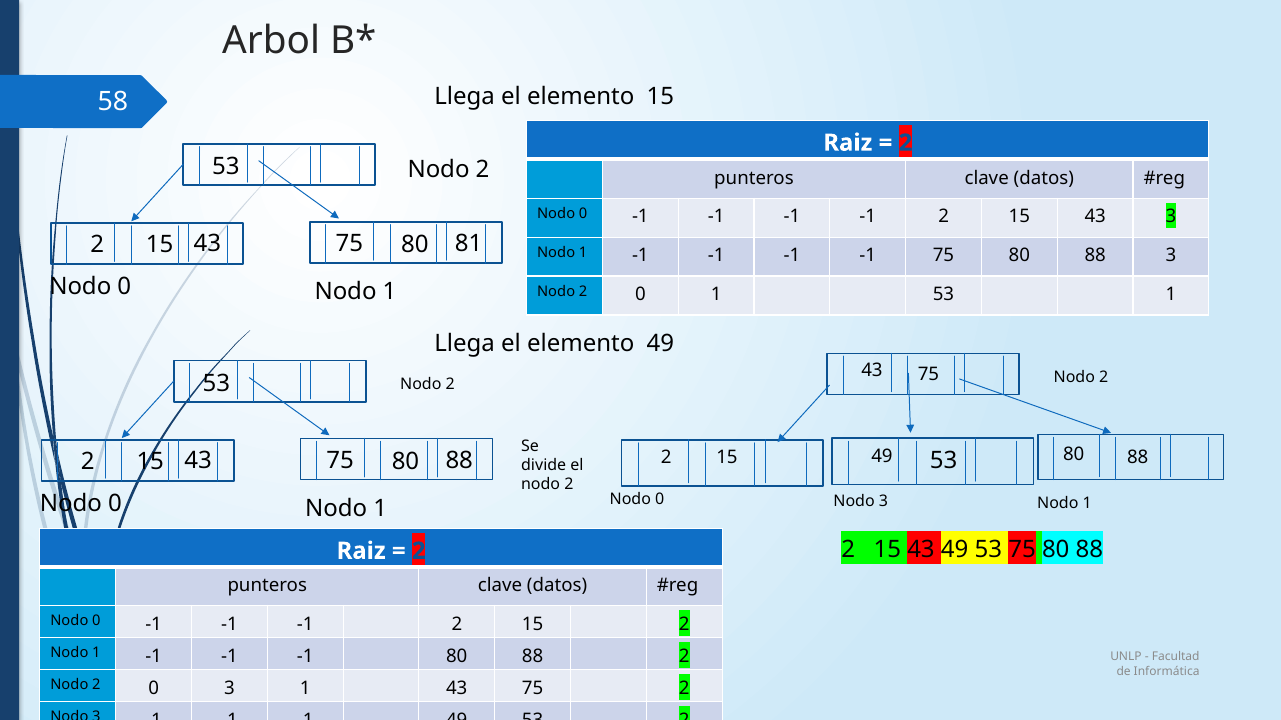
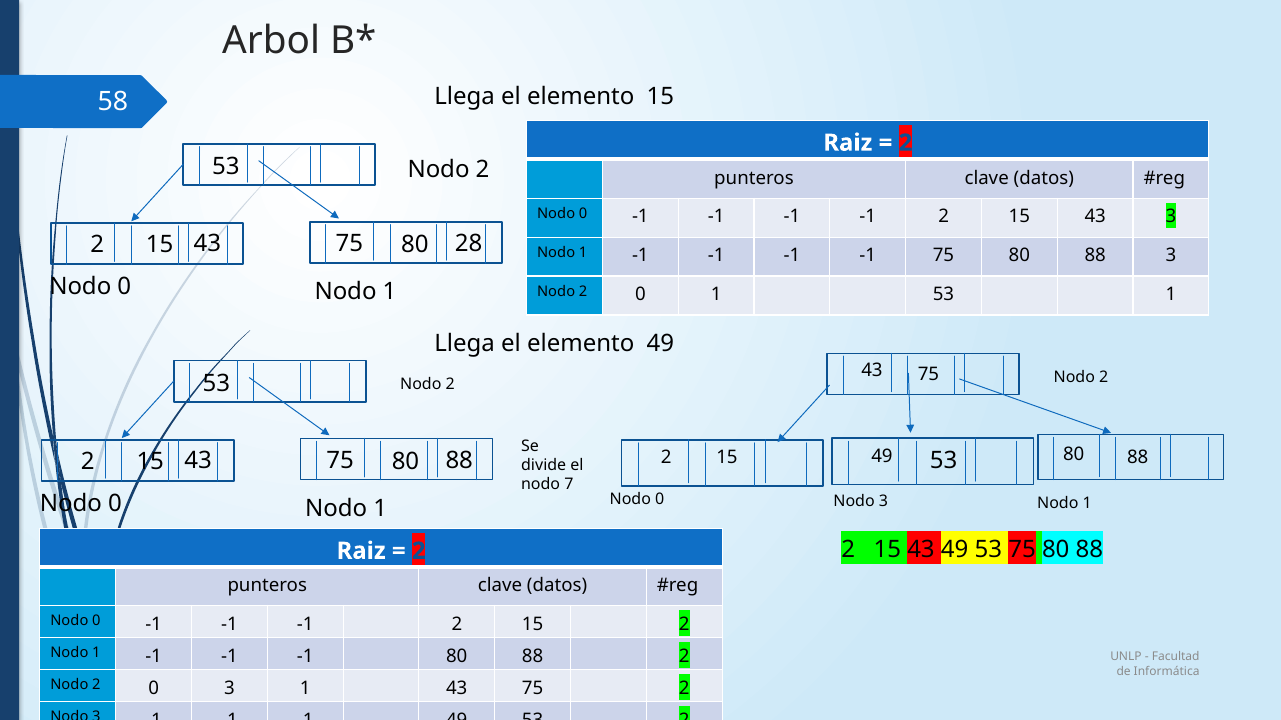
81: 81 -> 28 (469, 244)
2: 2 -> 7 (569, 485)
